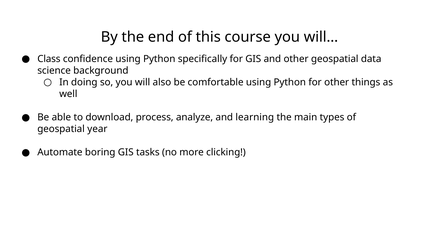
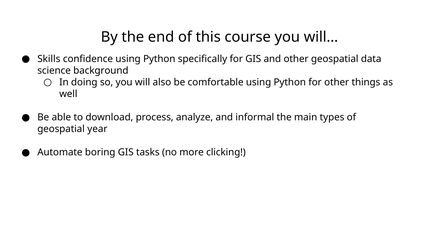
Class: Class -> Skills (49, 59)
learning: learning -> informal (255, 117)
